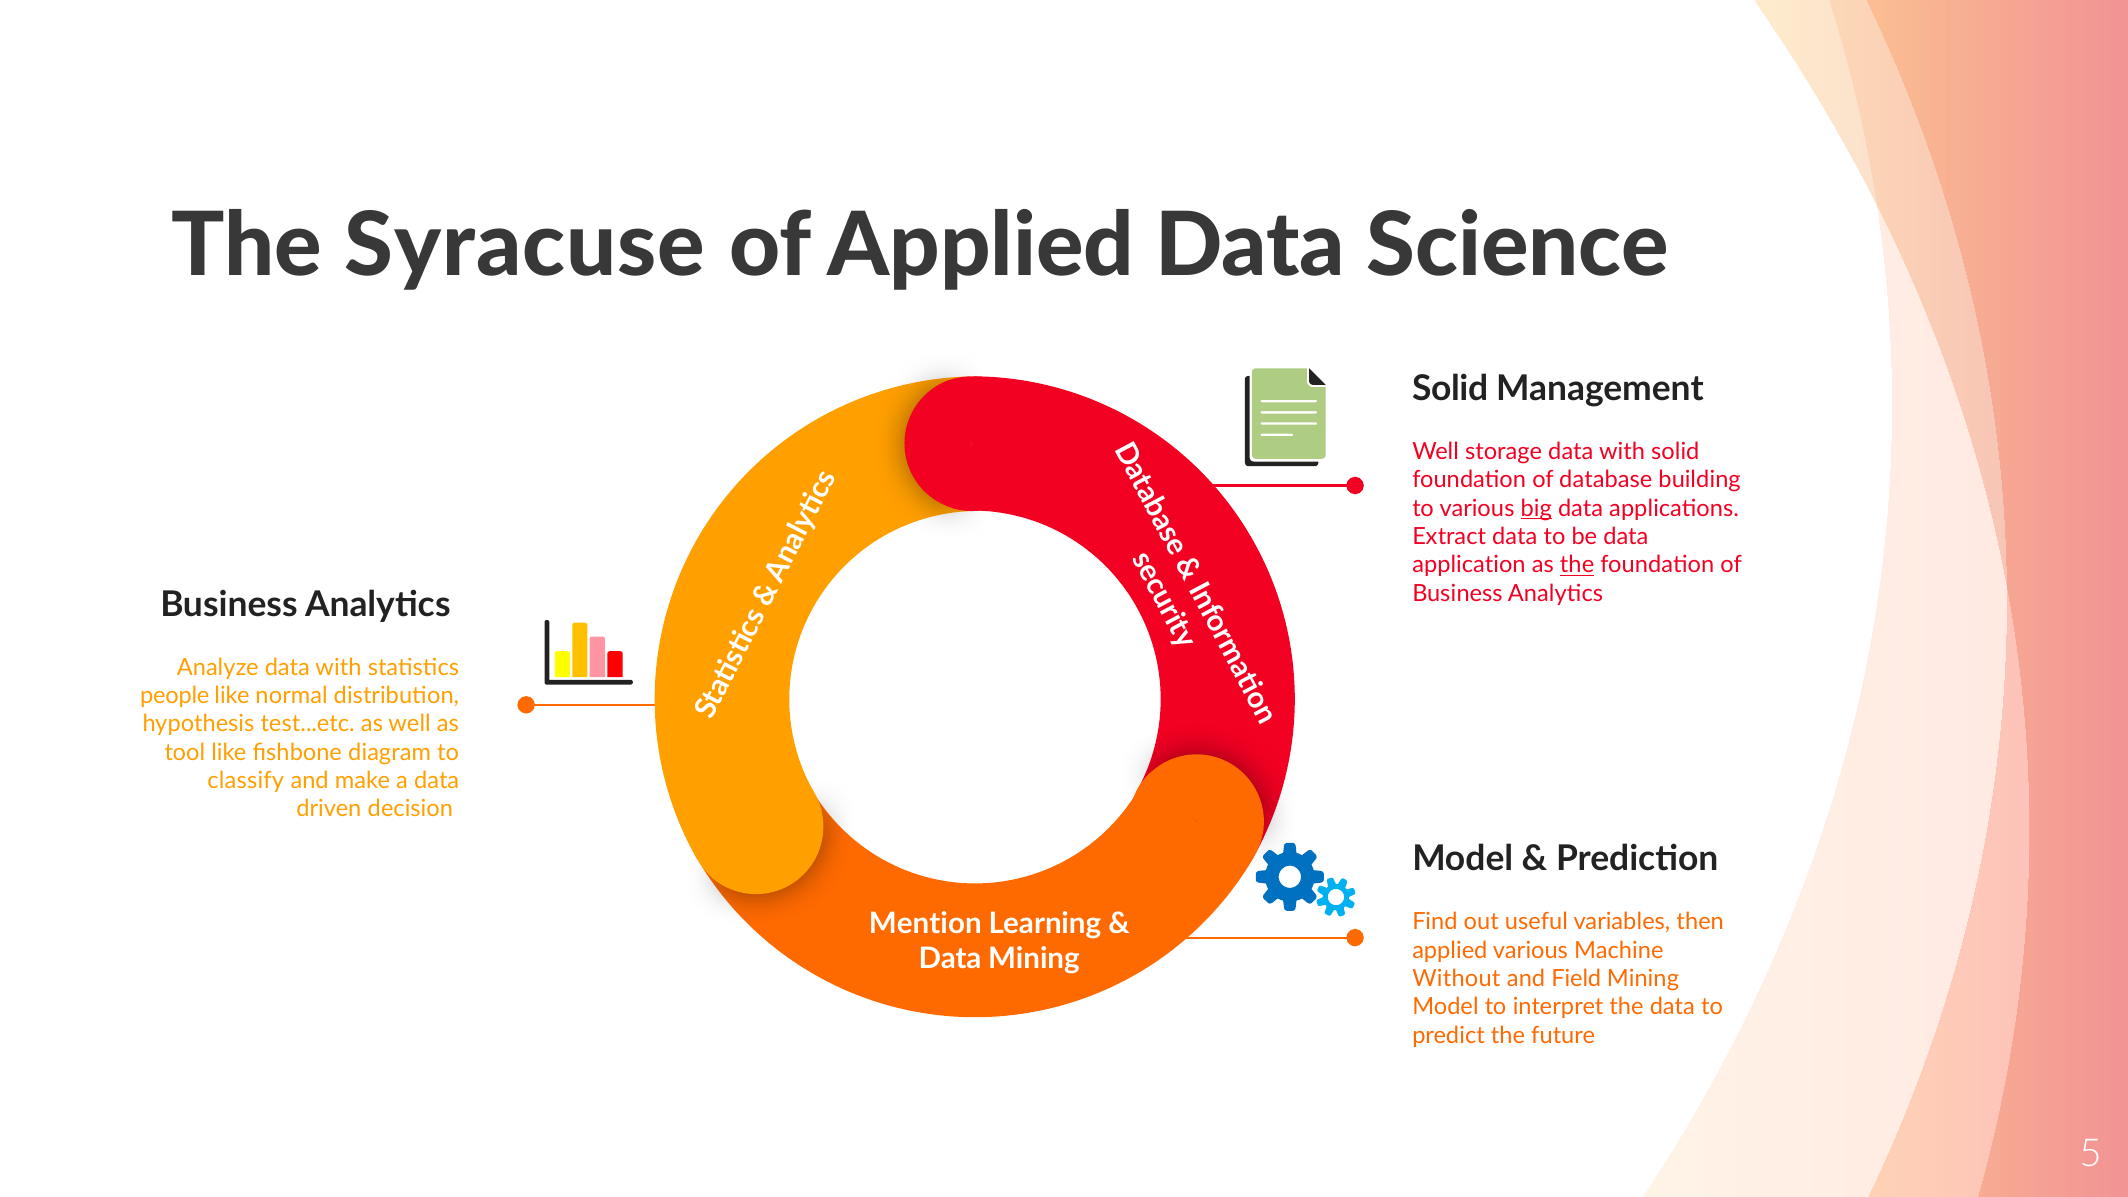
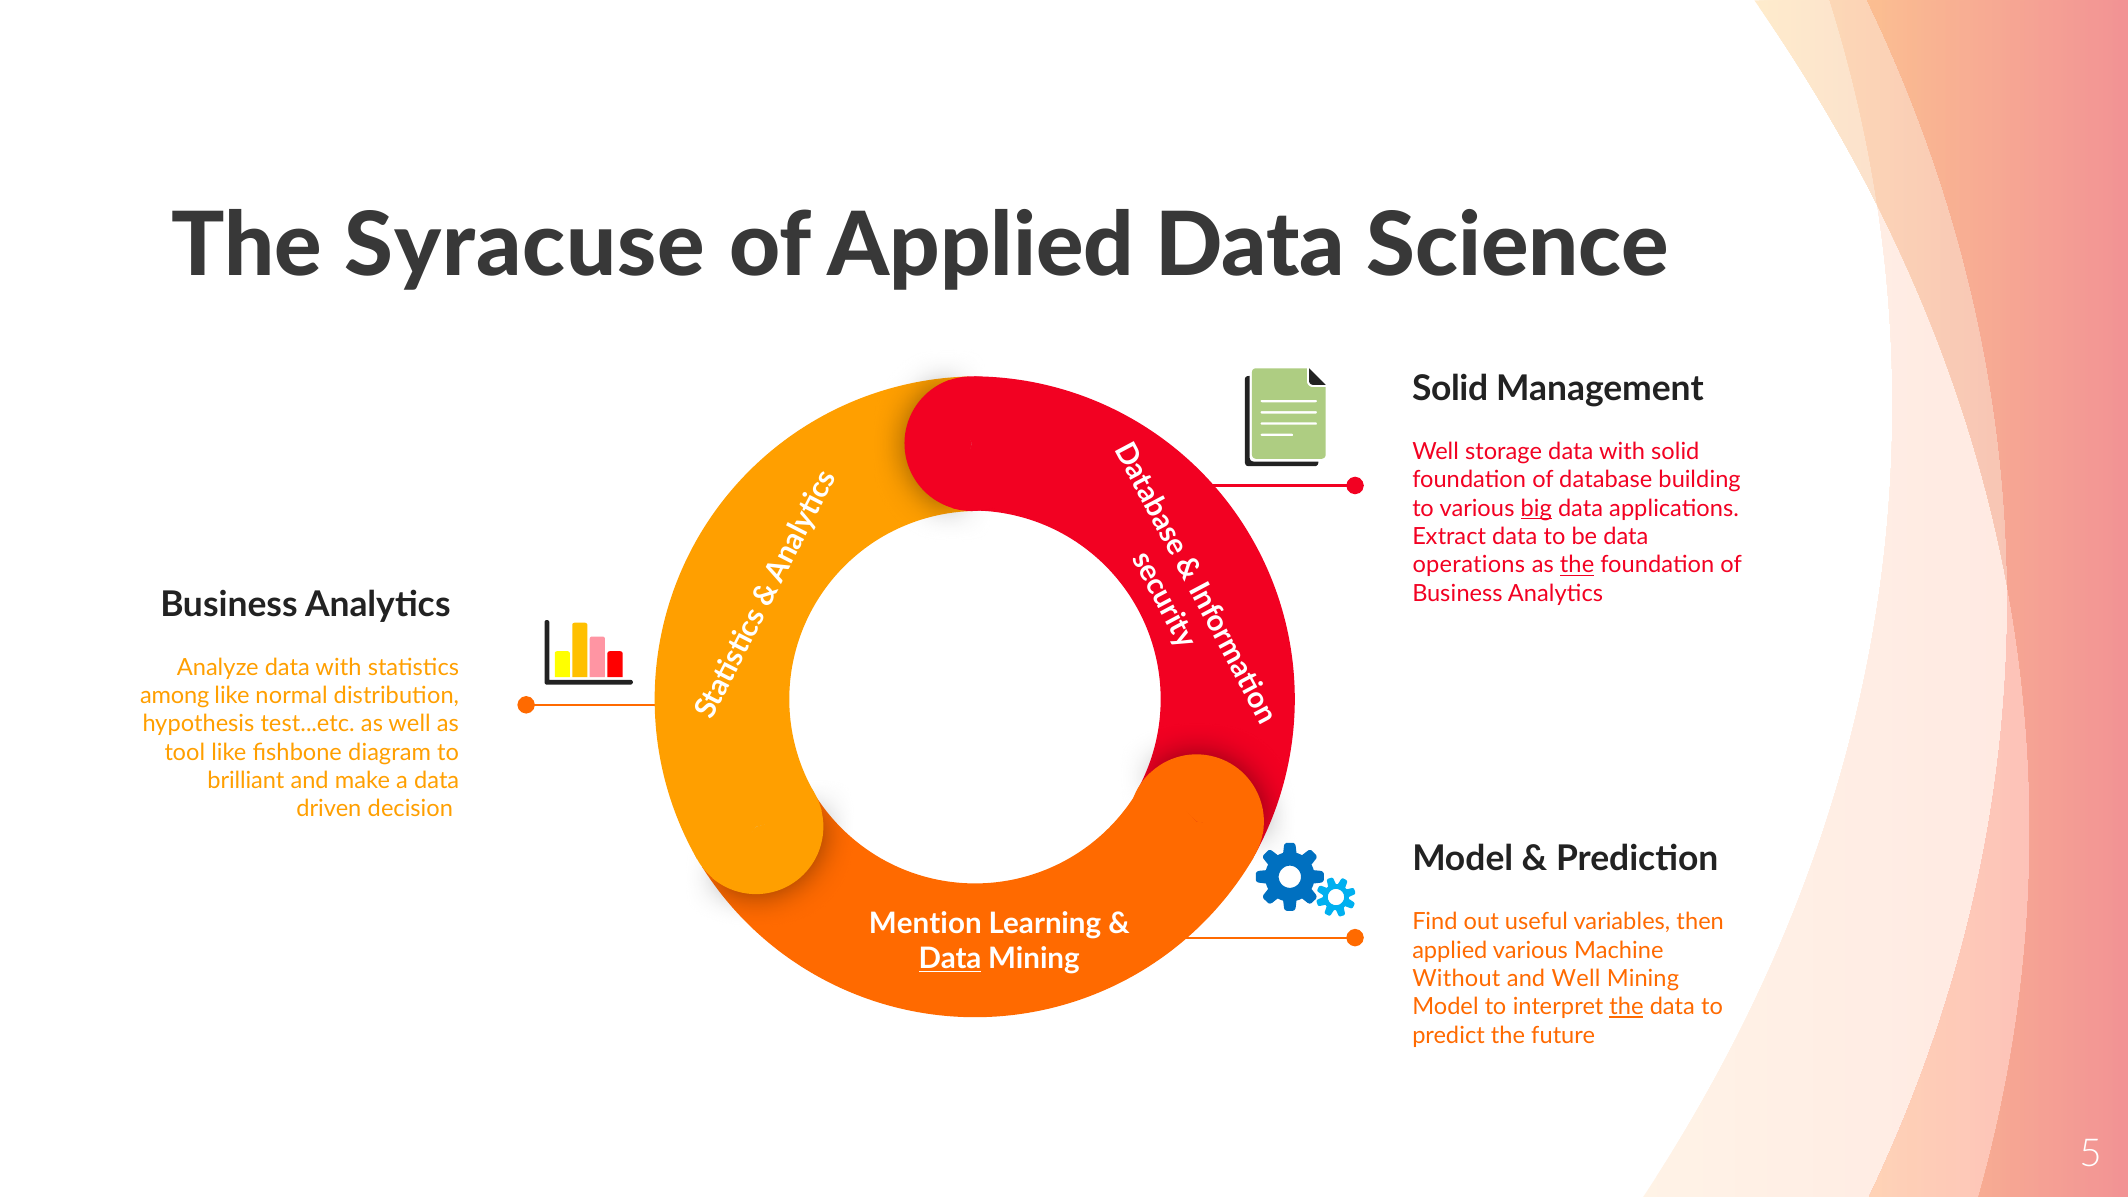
application: application -> operations (1469, 565)
people: people -> among (175, 696)
classify: classify -> brilliant (246, 781)
Data underline: none -> present (950, 959)
and Field: Field -> Well (1576, 979)
the underline: none -> present (1626, 1007)
